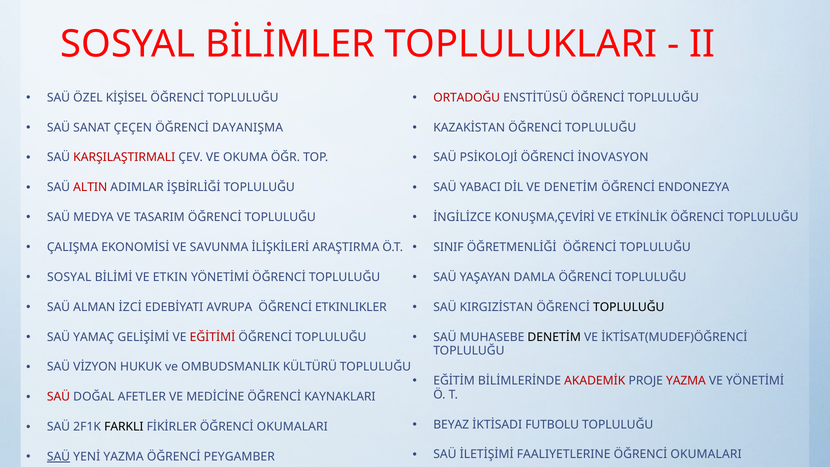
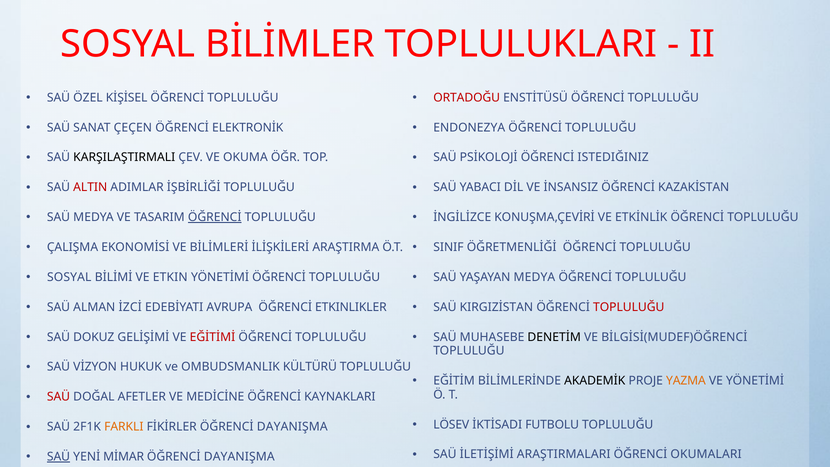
DAYANIŞMA: DAYANIŞMA -> ELEKTRONİK (248, 128)
KAZAKİSTAN: KAZAKİSTAN -> ENDONEZYA (469, 128)
KARŞILAŞTIRMALI colour: red -> black (124, 157)
İNOVASYON: İNOVASYON -> ISTEDIĞINIZ (613, 157)
VE DENETİM: DENETİM -> İNSANSIZ (571, 187)
ENDONEZYA: ENDONEZYA -> KAZAKİSTAN (694, 187)
ÖĞRENCİ underline: none -> present (215, 217)
SAVUNMA: SAVUNMA -> BİLİMLERİ (219, 247)
YAŞAYAN DAMLA: DAMLA -> MEDYA (534, 277)
TOPLULUĞU colour: black -> red (629, 307)
YAMAÇ: YAMAÇ -> DOKUZ (94, 337)
İKTİSAT(MUDEF)ÖĞRENCİ: İKTİSAT(MUDEF)ÖĞRENCİ -> BİLGİSİ(MUDEF)ÖĞRENCİ (674, 337)
AKADEMİK colour: red -> black (595, 381)
YAZMA colour: red -> orange (686, 381)
BEYAZ: BEYAZ -> LÖSEV (451, 425)
FARKLI colour: black -> orange (124, 427)
FİKİRLER ÖĞRENCİ OKUMALARI: OKUMALARI -> DAYANIŞMA (292, 427)
FAALIYETLERINE: FAALIYETLERINE -> ARAŞTIRMALARI (564, 454)
YENİ YAZMA: YAZMA -> MİMAR (124, 457)
PEYGAMBER: PEYGAMBER -> DAYANIŞMA (239, 457)
